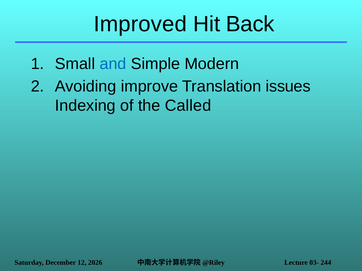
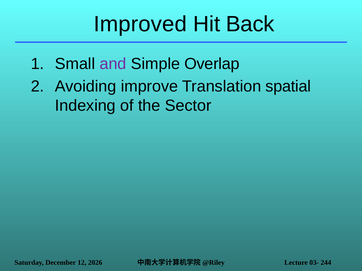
and colour: blue -> purple (113, 64)
Modern: Modern -> Overlap (212, 64)
issues: issues -> spatial (288, 86)
Called: Called -> Sector (188, 106)
